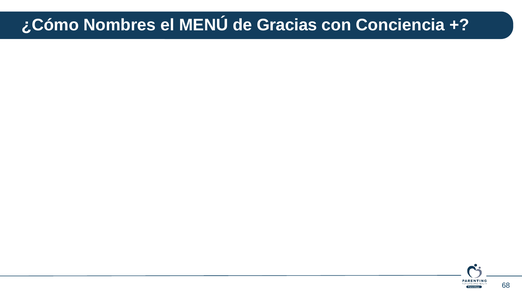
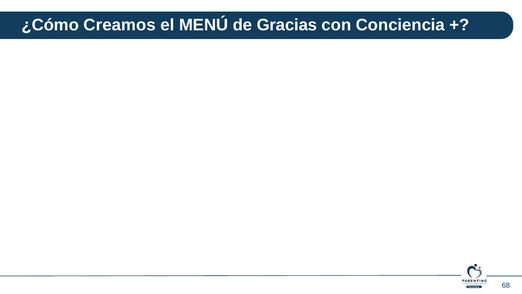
Nombres: Nombres -> Creamos (120, 25)
